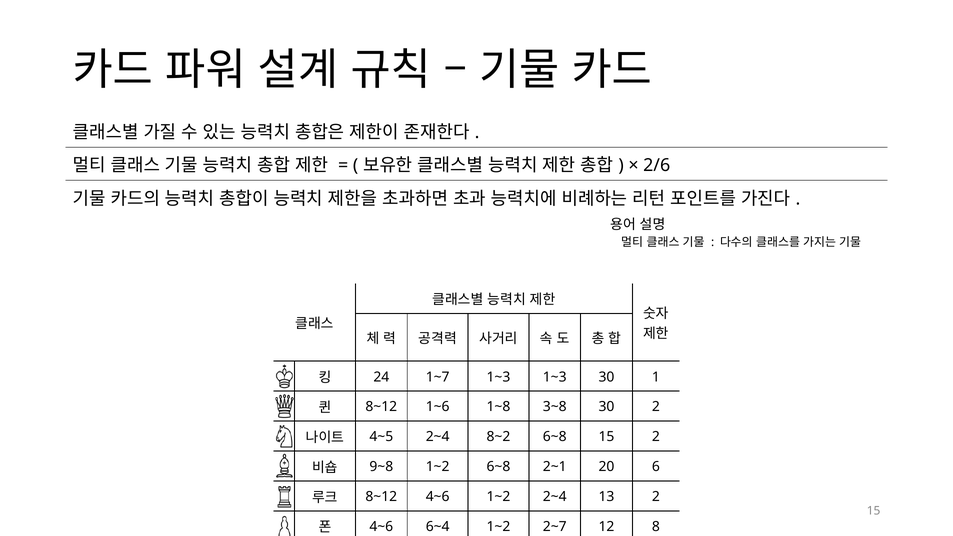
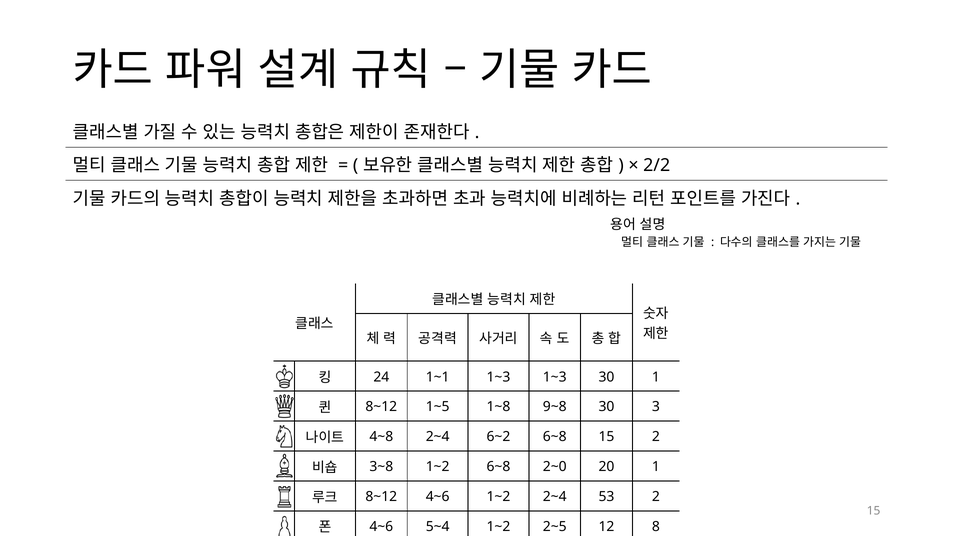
2/6: 2/6 -> 2/2 (657, 166)
1~7: 1~7 -> 1~1 (438, 377)
1~6: 1~6 -> 1~5 (438, 407)
3~8: 3~8 -> 9~8 (555, 407)
30 2: 2 -> 3 (656, 407)
4~5: 4~5 -> 4~8 (381, 437)
8~2: 8~2 -> 6~2 (498, 437)
9~8: 9~8 -> 3~8 (381, 467)
2~1: 2~1 -> 2~0 (555, 467)
20 6: 6 -> 1 (656, 467)
13: 13 -> 53 (607, 497)
6~4: 6~4 -> 5~4 (438, 527)
2~7: 2~7 -> 2~5 (555, 527)
